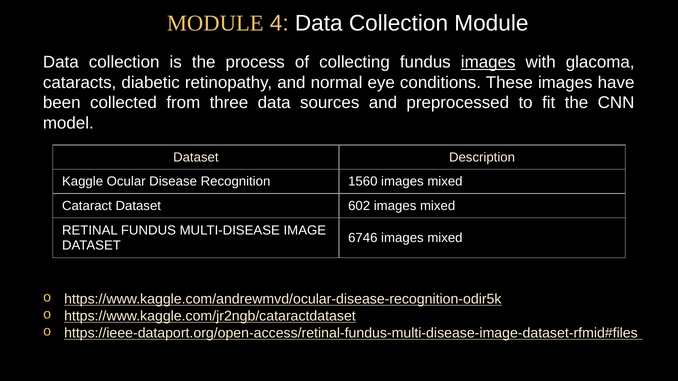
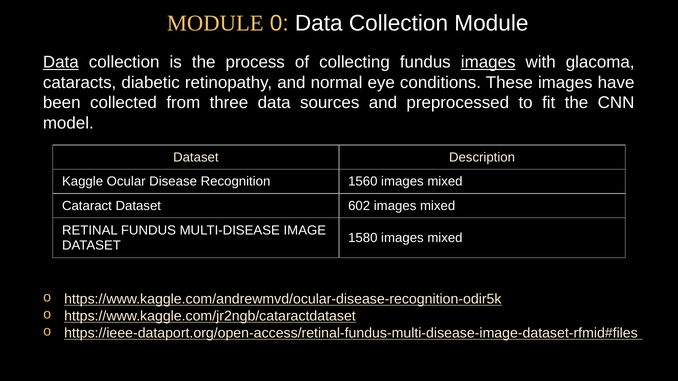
4: 4 -> 0 (279, 23)
Data underline: none -> present (61, 62)
6746: 6746 -> 1580 (363, 238)
